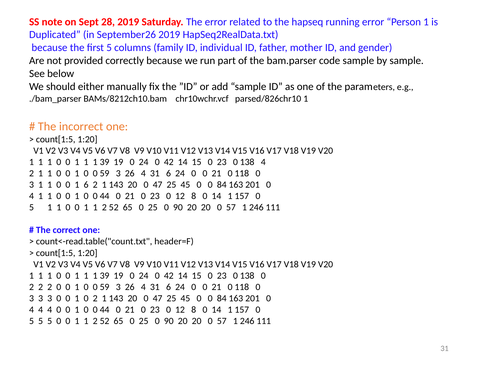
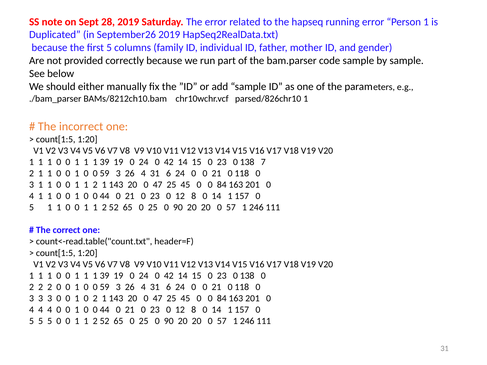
138 4: 4 -> 7 (263, 162)
6: 6 -> 1 (86, 185)
